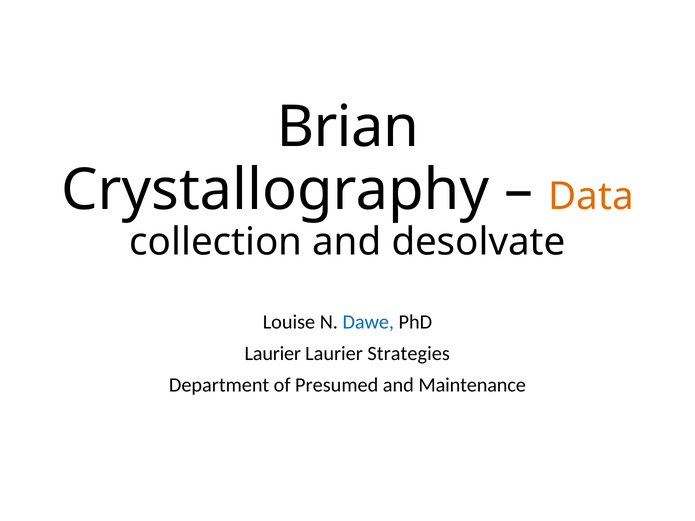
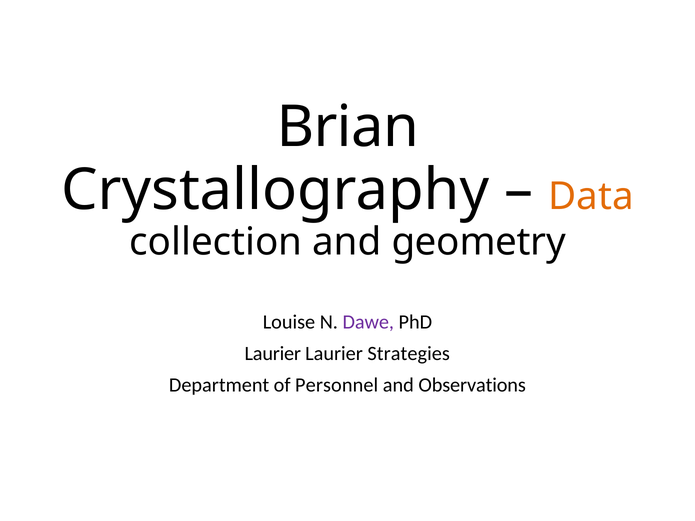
desolvate: desolvate -> geometry (479, 242)
Dawe colour: blue -> purple (368, 322)
Presumed: Presumed -> Personnel (337, 385)
Maintenance: Maintenance -> Observations (472, 385)
